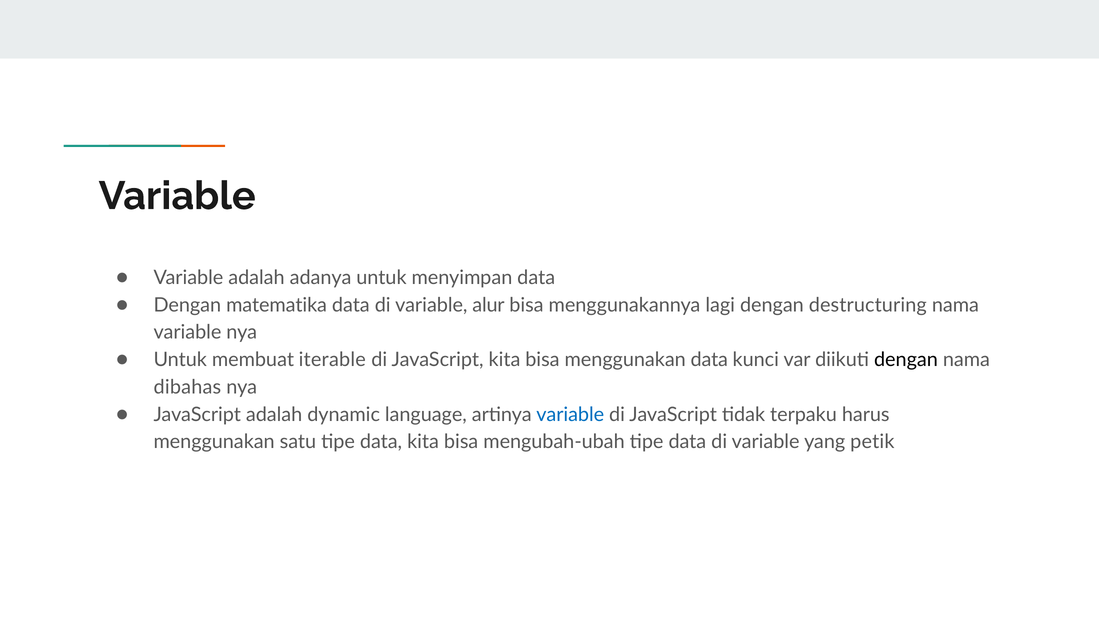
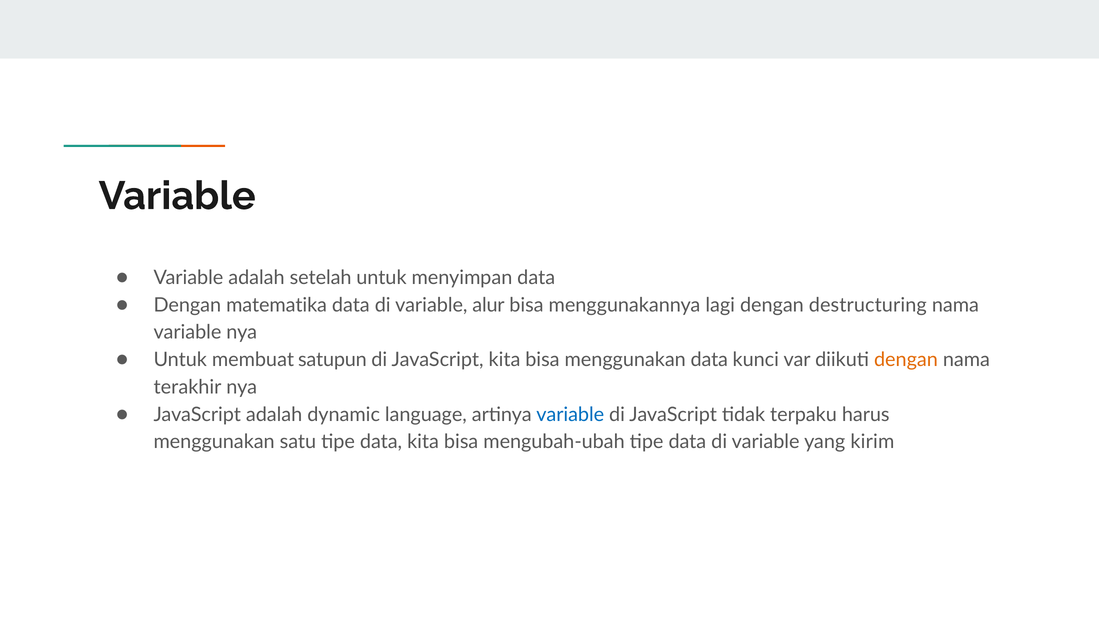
adanya: adanya -> setelah (321, 278)
iterable: iterable -> satupun (332, 360)
dengan colour: black -> orange (906, 360)
dibahas: dibahas -> terakhir (188, 387)
petik: petik -> kirim (872, 442)
